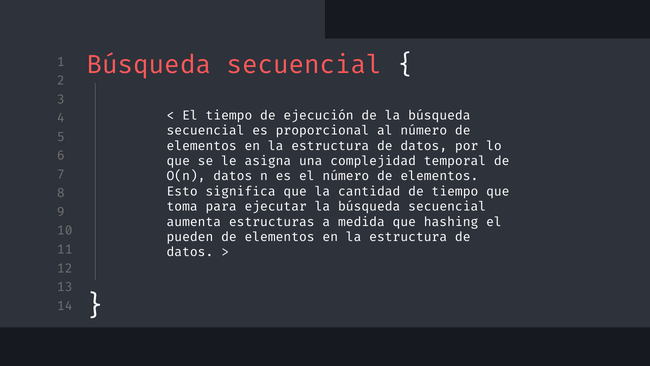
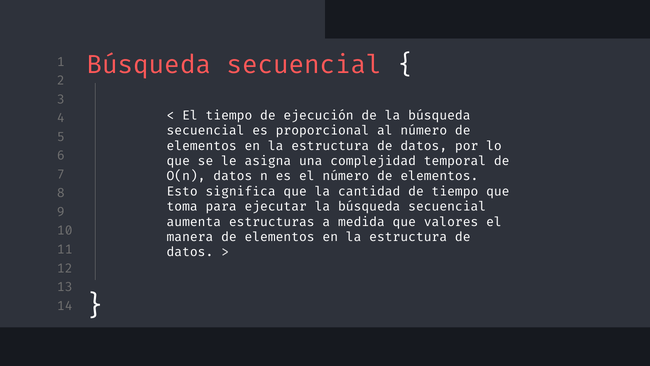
hashing: hashing -> valores (451, 222)
pueden: pueden -> manera (190, 237)
